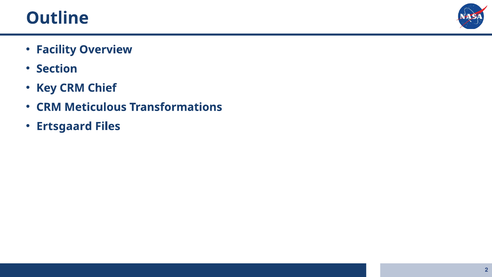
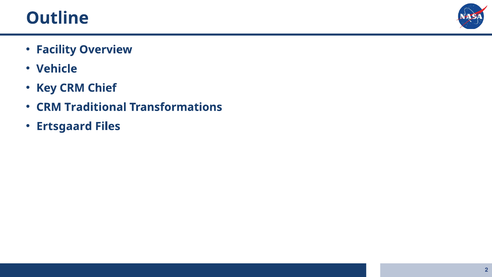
Section: Section -> Vehicle (57, 69)
Meticulous: Meticulous -> Traditional (95, 107)
